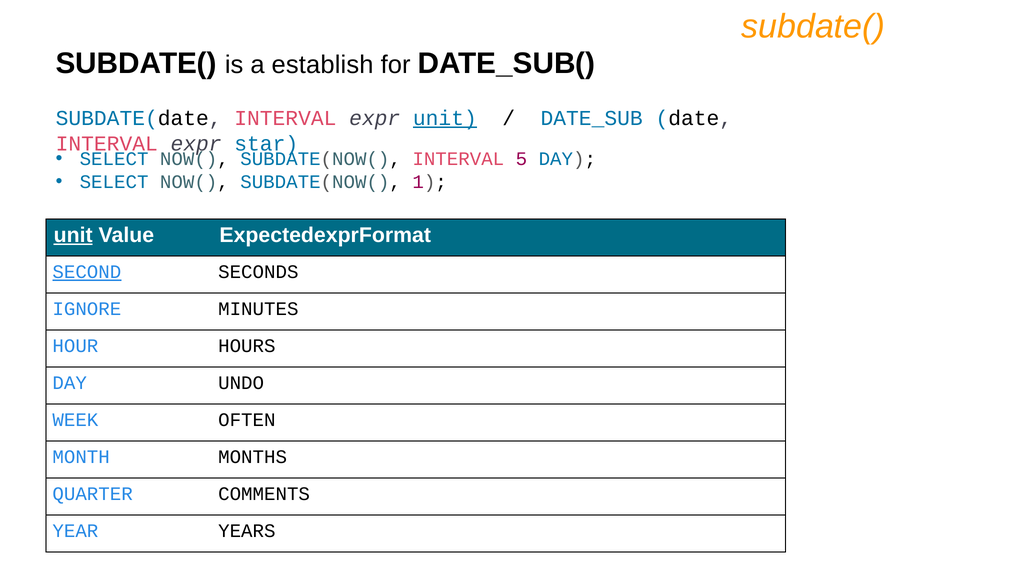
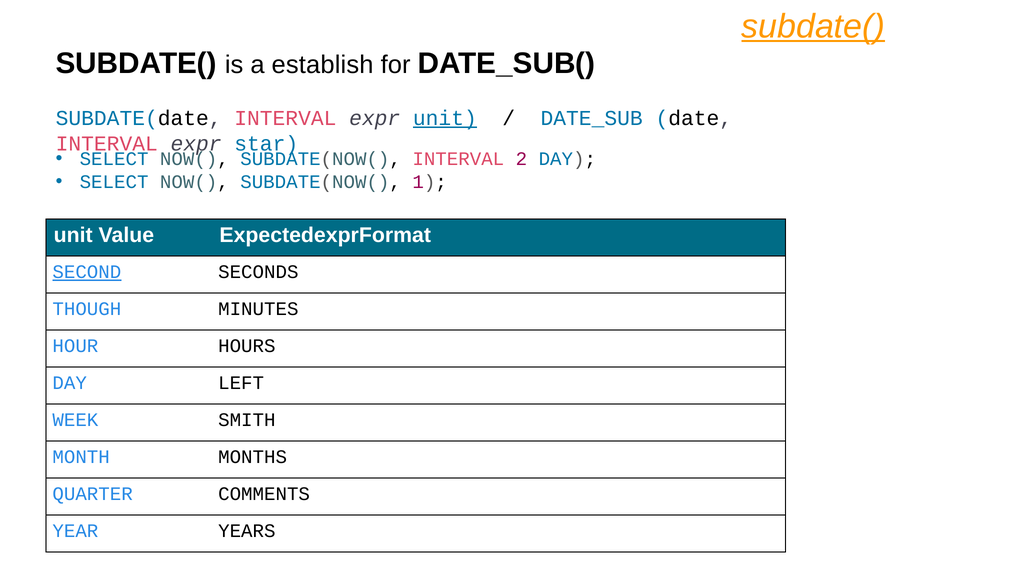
subdate( underline: none -> present (813, 27)
5: 5 -> 2 (521, 159)
unit underline: present -> none (73, 235)
IGNORE: IGNORE -> THOUGH (87, 309)
UNDO: UNDO -> LEFT (241, 383)
OFTEN: OFTEN -> SMITH (247, 420)
